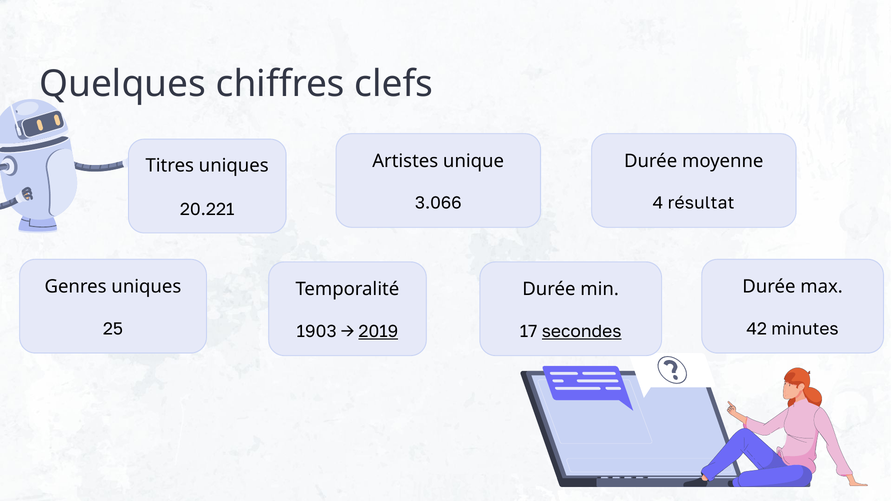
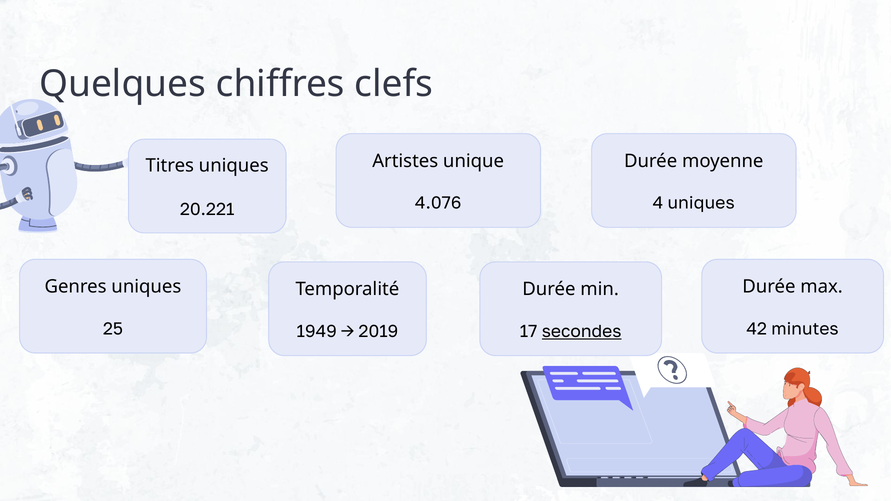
3.066: 3.066 -> 4.076 (438, 203)
4 résultat: résultat -> uniques (701, 203)
1903: 1903 -> 1949 (317, 332)
2019 underline: present -> none (378, 332)
